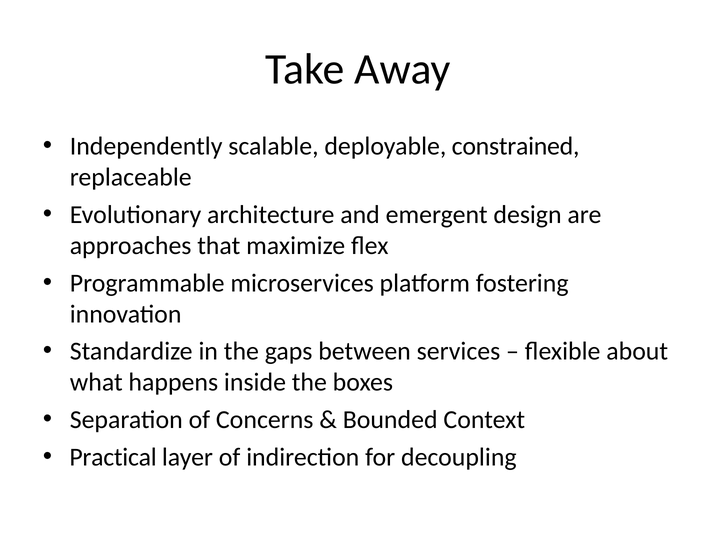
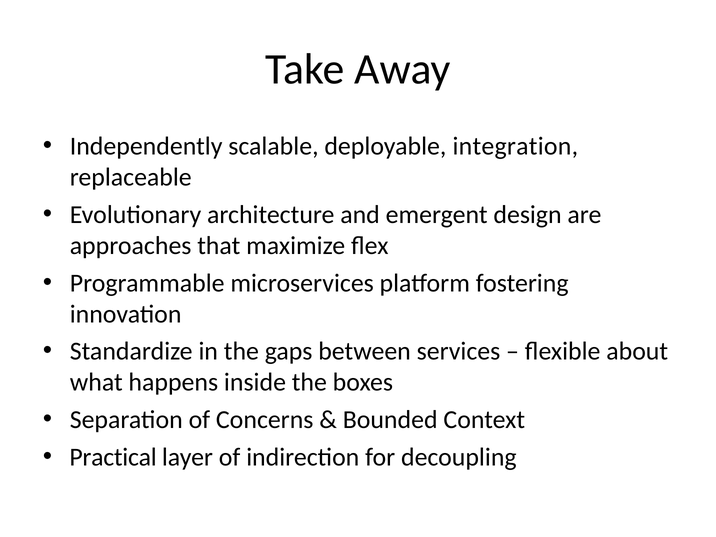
constrained: constrained -> integration (515, 146)
